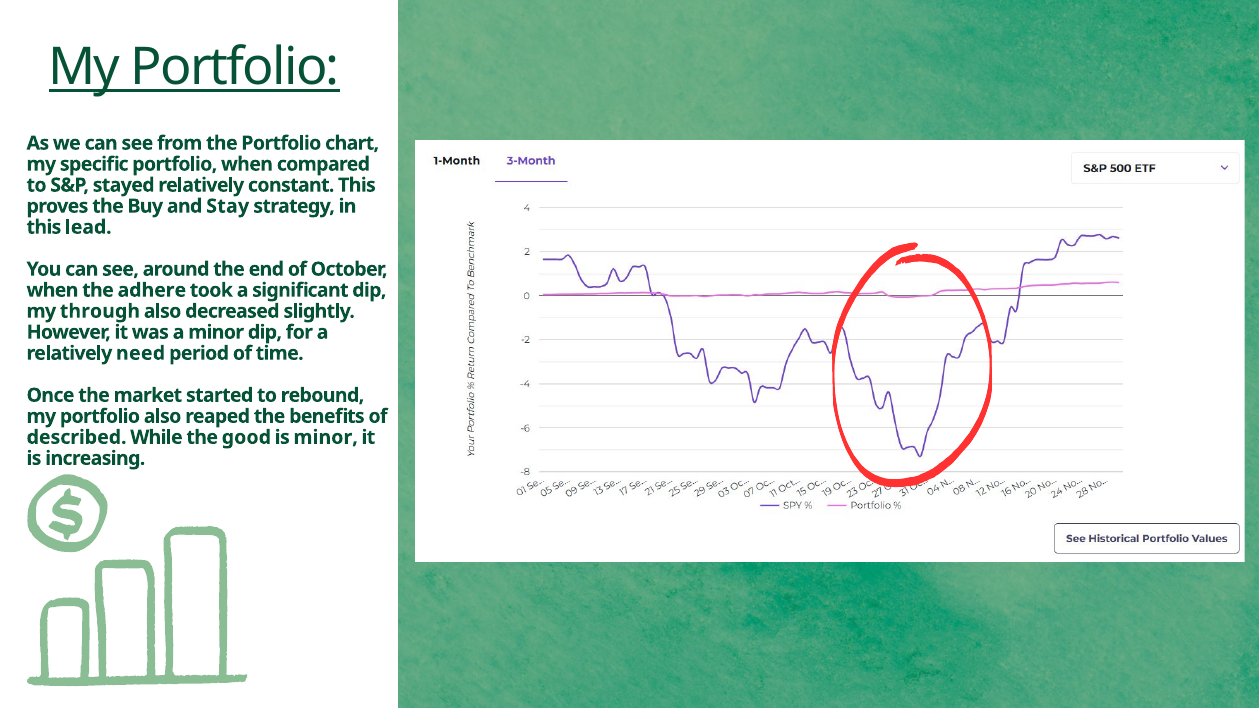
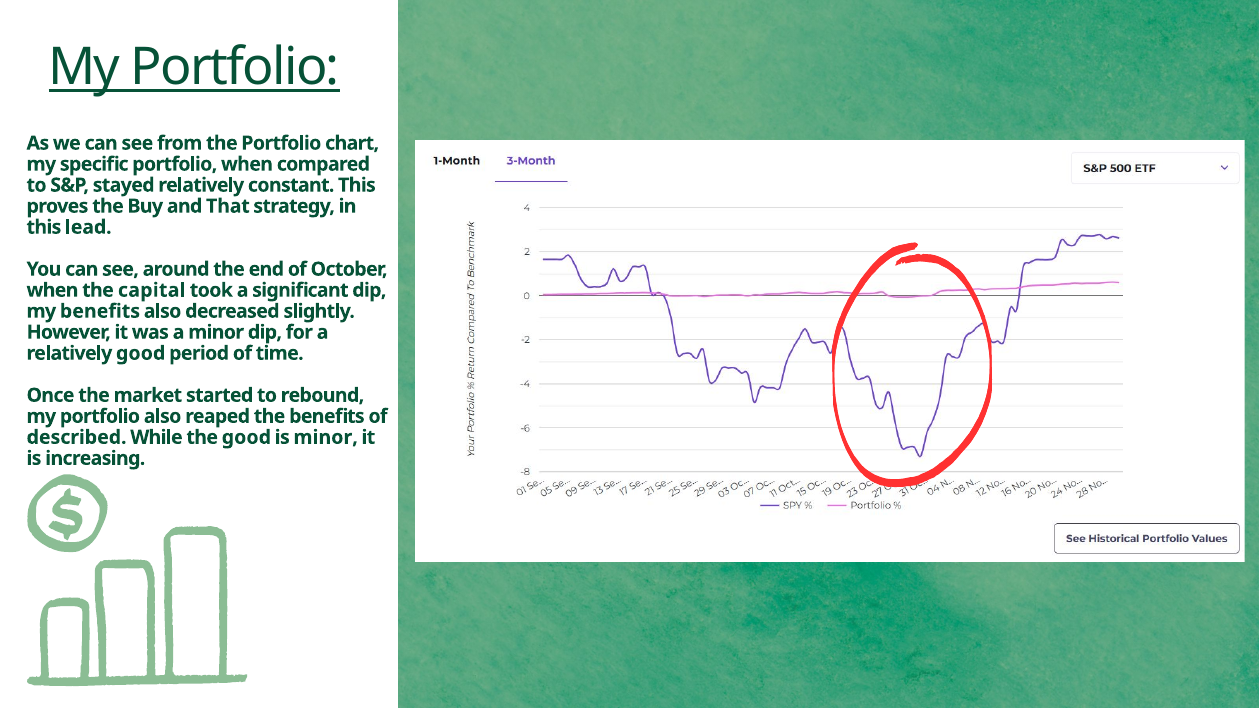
Stay: Stay -> That (228, 206)
adhere: adhere -> capital (152, 290)
my through: through -> benefits (100, 311)
relatively need: need -> good (141, 353)
